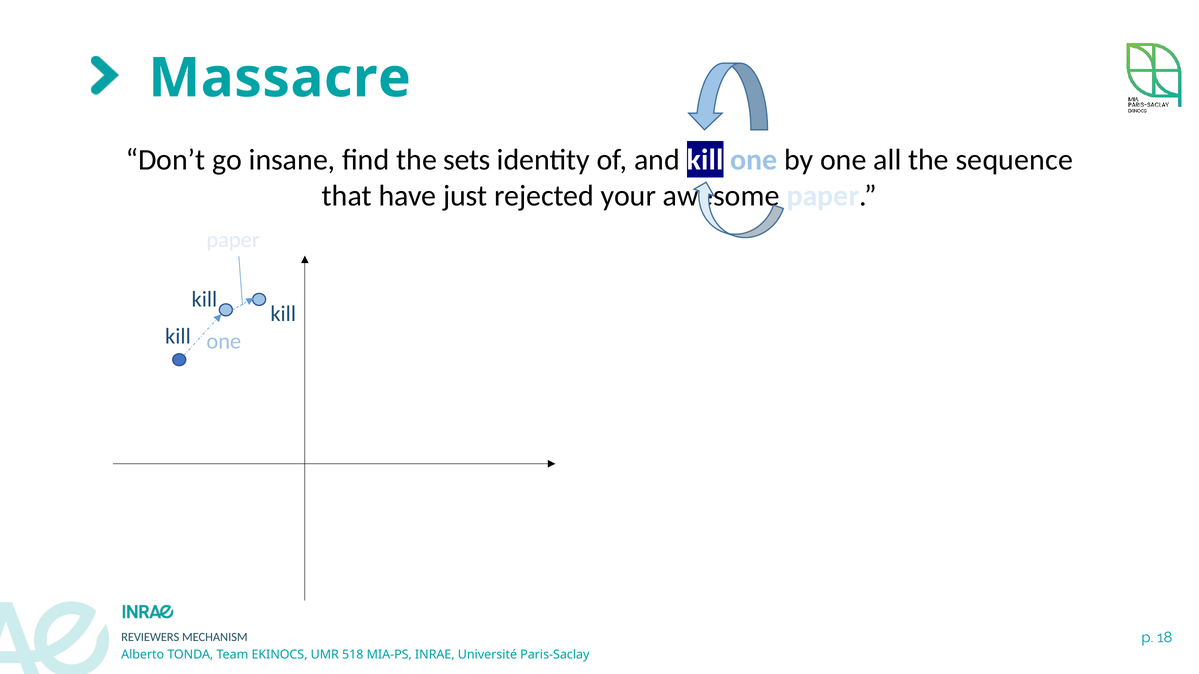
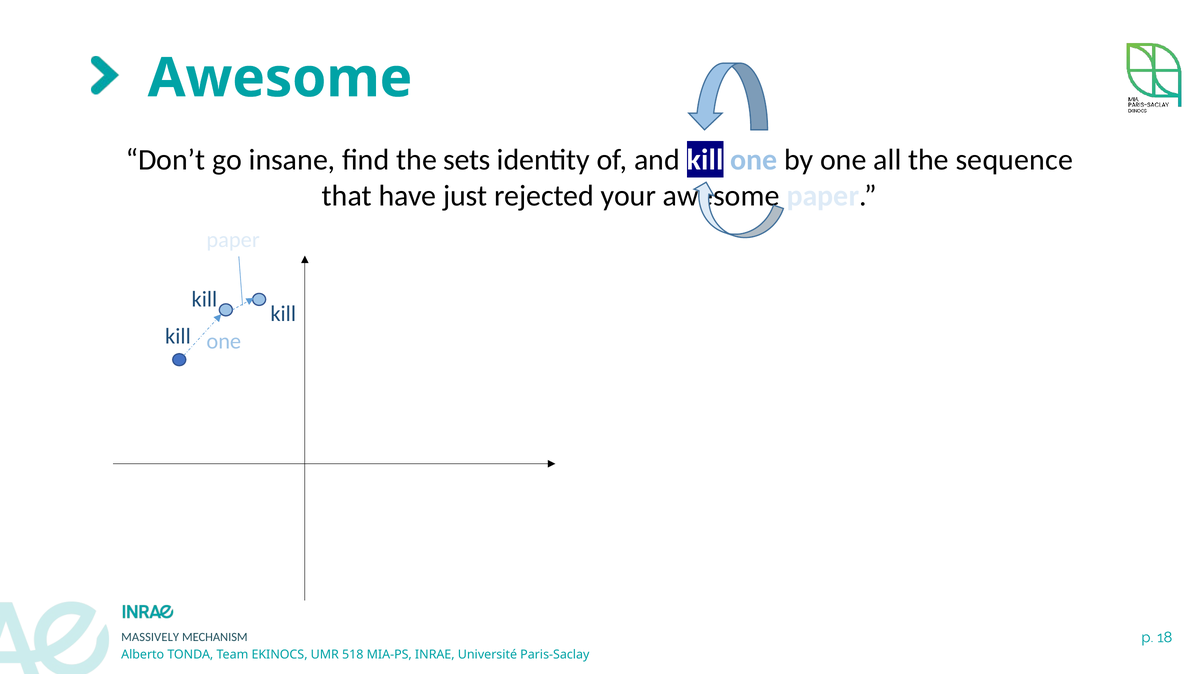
Massacre: Massacre -> Awesome (280, 78)
REVIEWERS: REVIEWERS -> MASSIVELY (150, 637)
